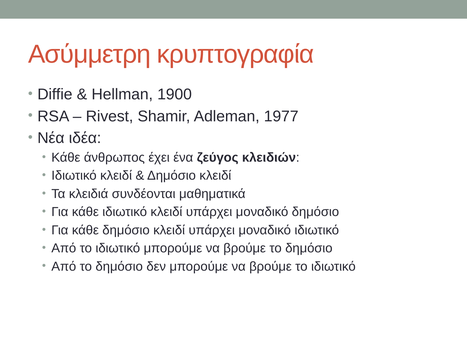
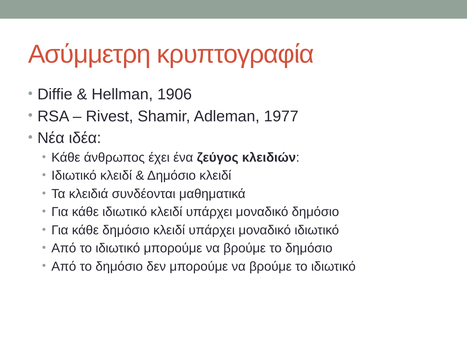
1900: 1900 -> 1906 (175, 94)
